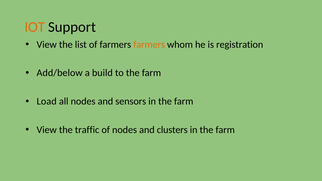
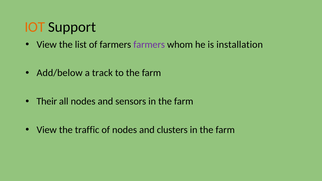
farmers colour: orange -> purple (149, 45)
registration: registration -> installation (240, 45)
build: build -> track (102, 73)
Load: Load -> Their (47, 101)
